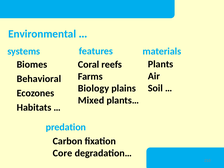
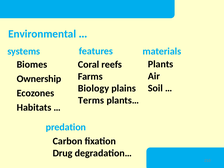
Behavioral: Behavioral -> Ownership (39, 79)
Mixed: Mixed -> Terms (91, 100)
Core: Core -> Drug (63, 153)
